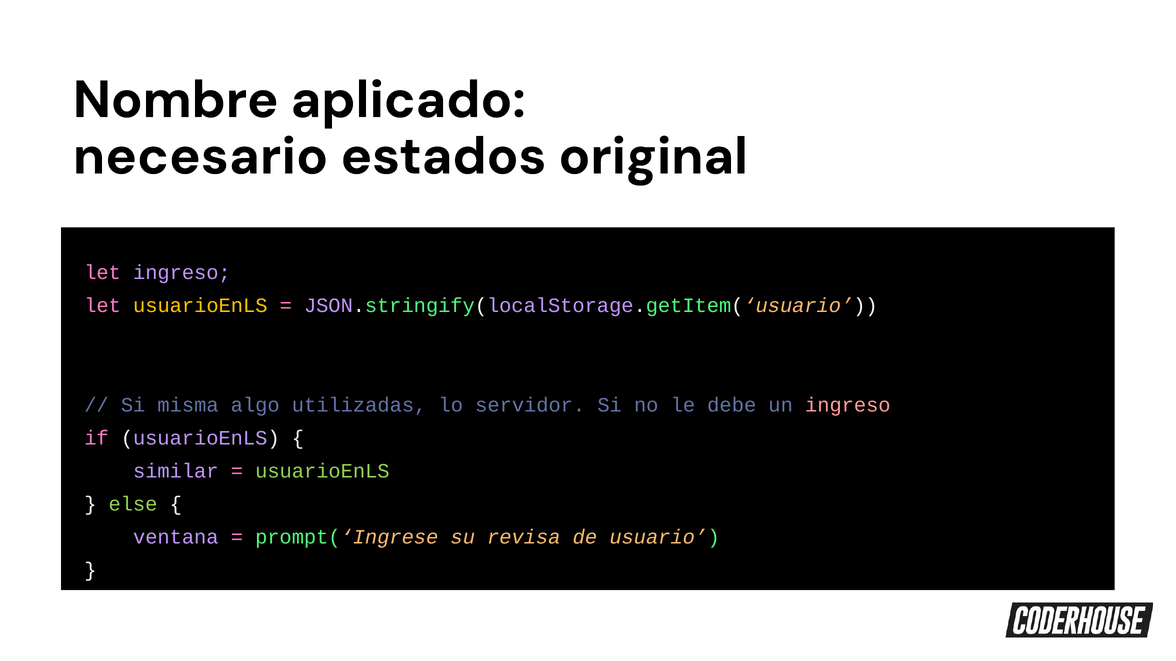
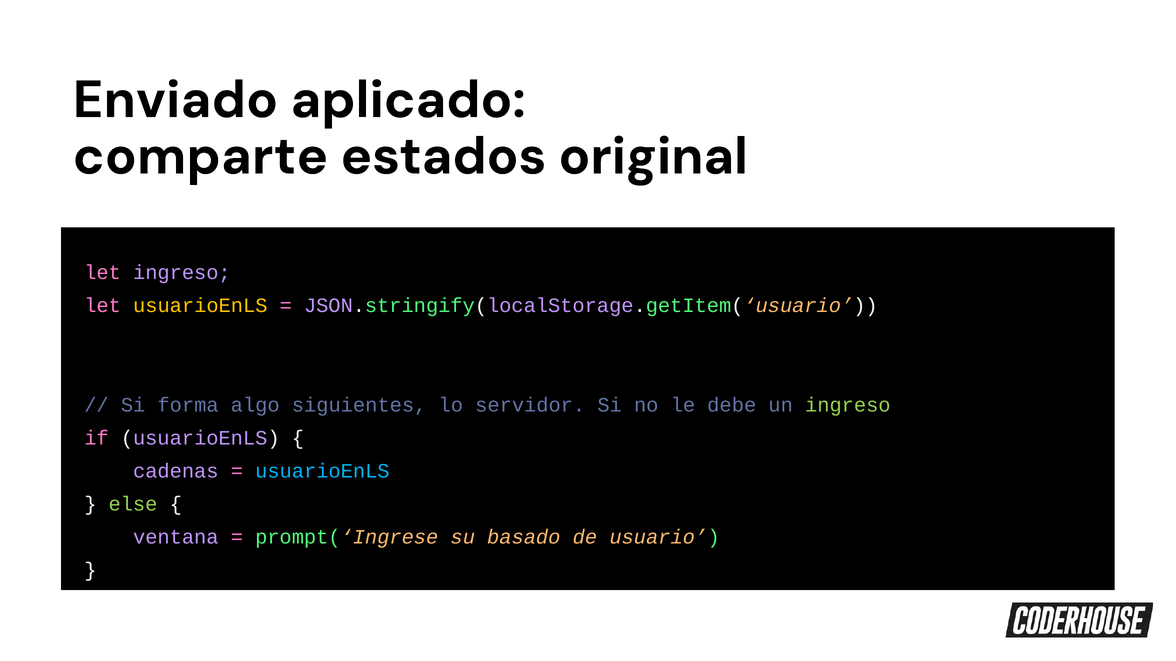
Nombre: Nombre -> Enviado (175, 100)
necesario: necesario -> comparte (200, 156)
misma: misma -> forma (188, 405)
utilizadas: utilizadas -> siguientes (359, 405)
ingreso colour: pink -> light green (848, 405)
similar: similar -> cadenas (176, 471)
usuarioEnLS colour: light green -> light blue (322, 471)
revisa: revisa -> basado (524, 537)
